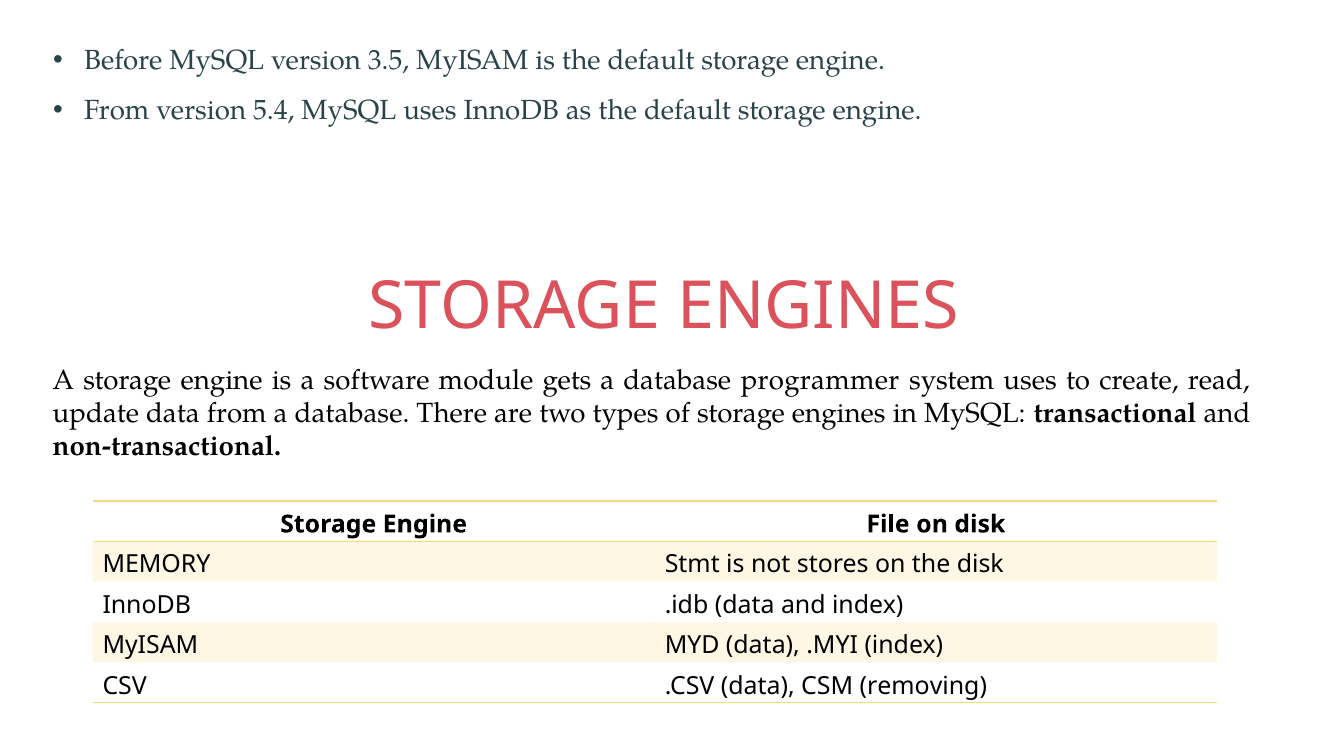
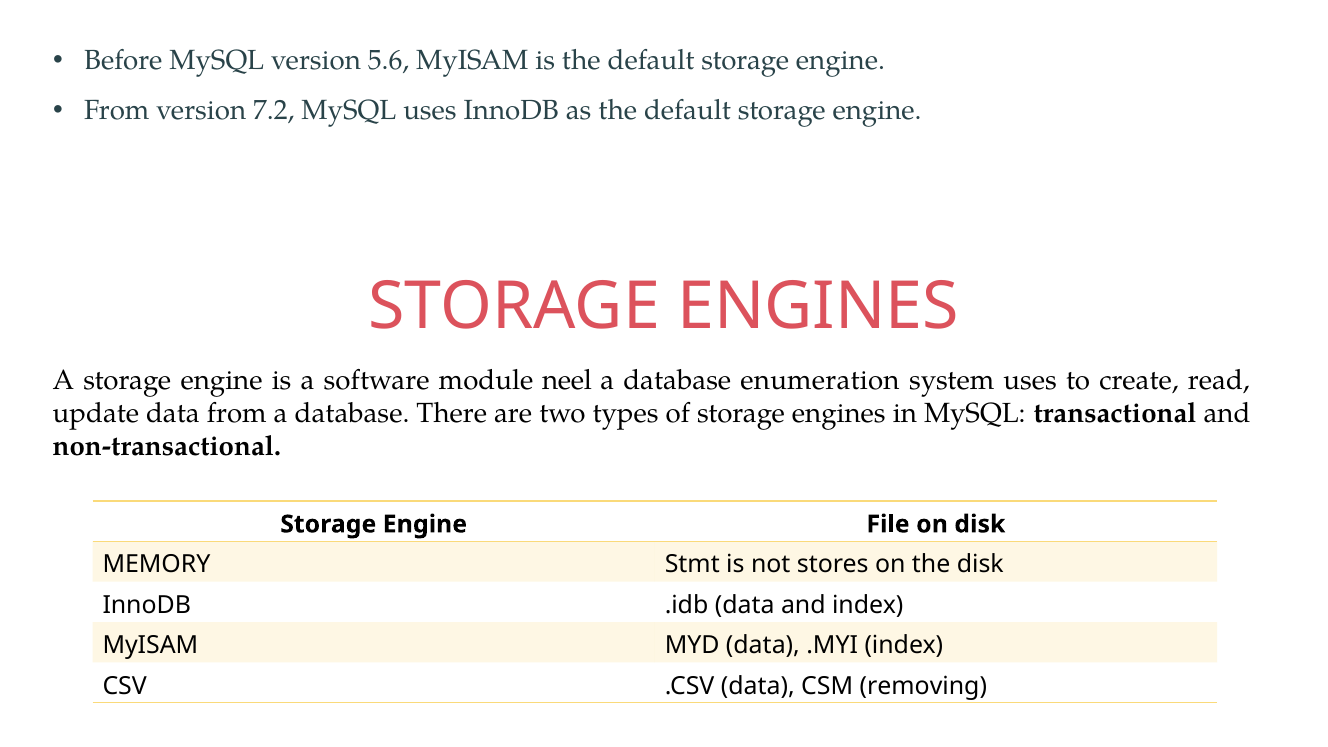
3.5: 3.5 -> 5.6 (389, 61)
5.4: 5.4 -> 7.2 (274, 111)
gets: gets -> neel (567, 380)
programmer: programmer -> enumeration (820, 380)
